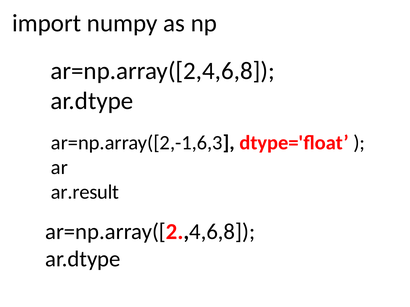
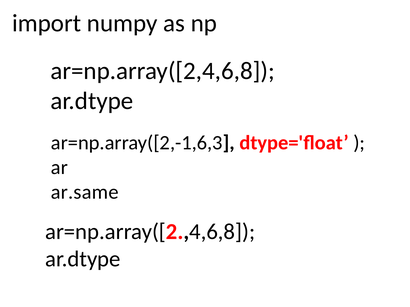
ar.result: ar.result -> ar.same (85, 192)
